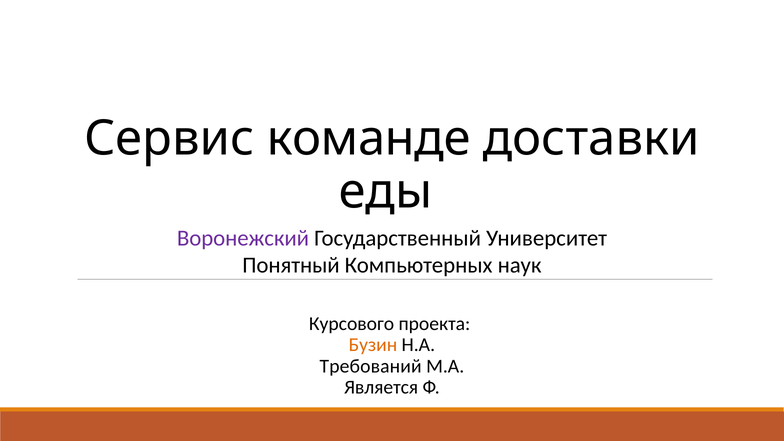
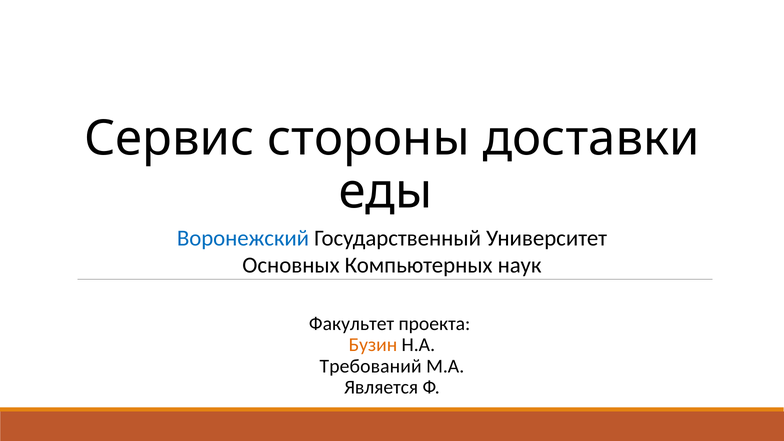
команде: команде -> стороны (369, 139)
Воронежский colour: purple -> blue (243, 238)
Понятный: Понятный -> Основных (291, 265)
Курсового: Курсового -> Факультет (352, 324)
